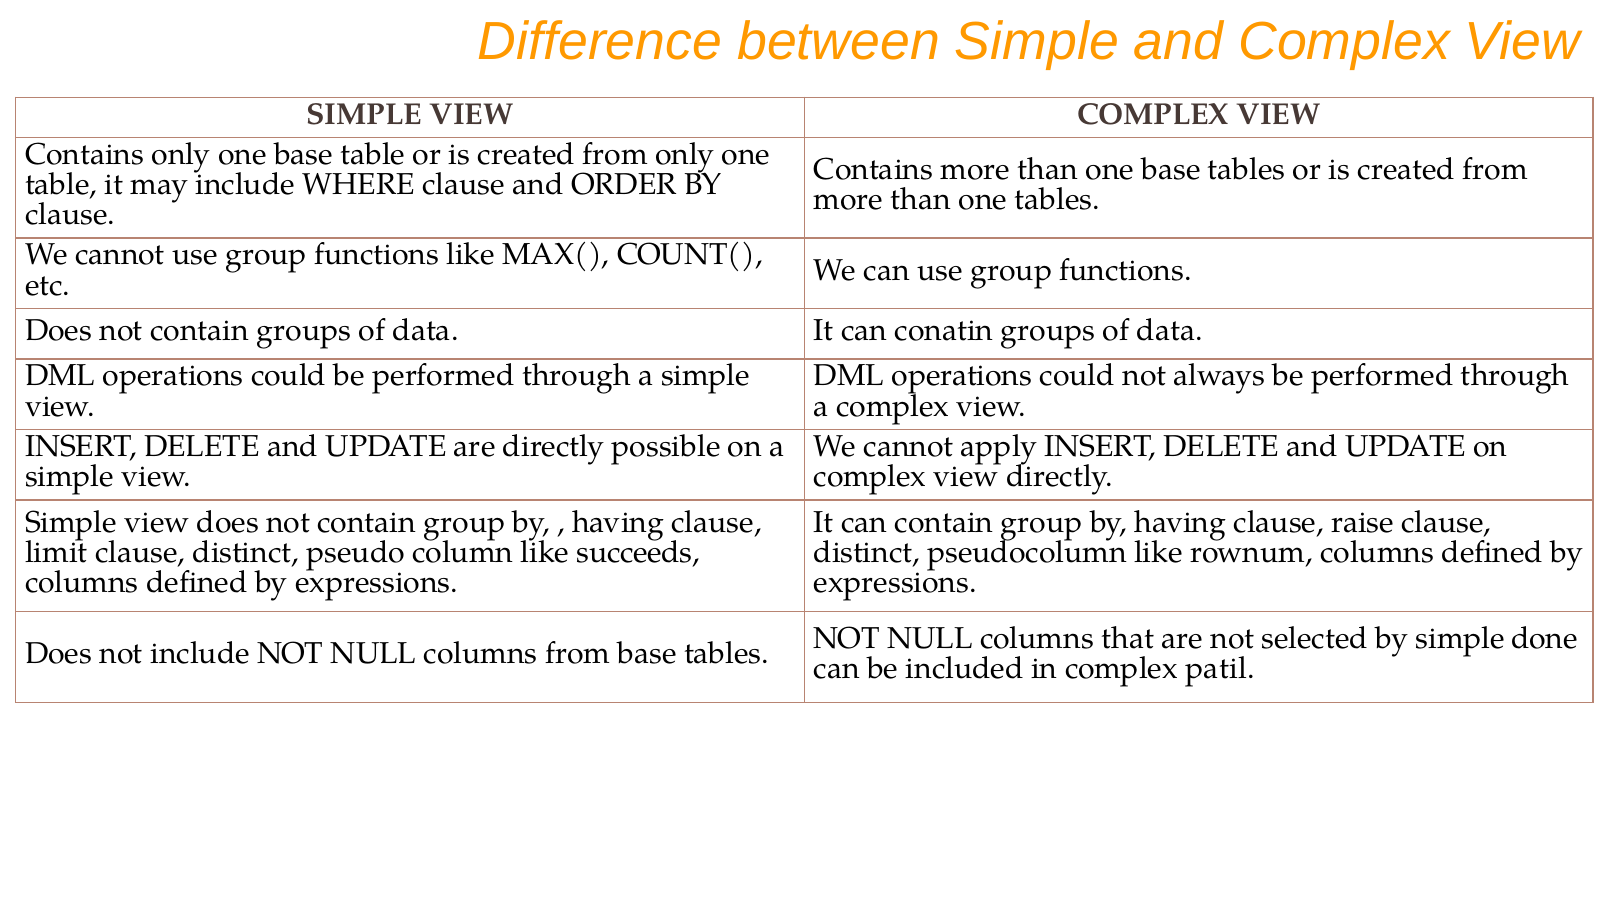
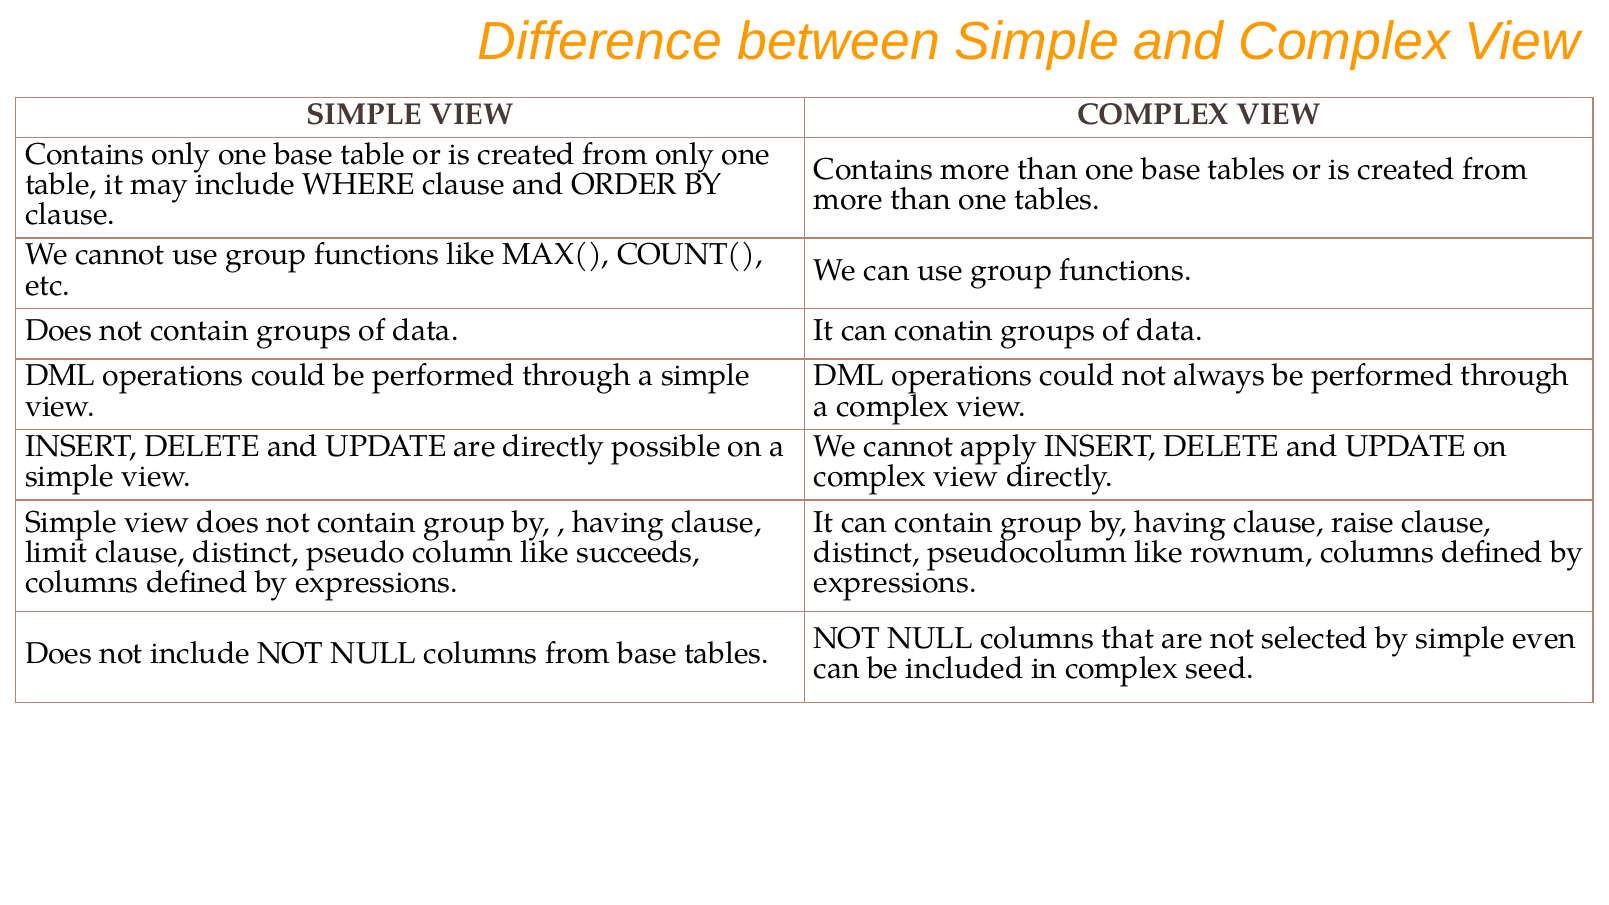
done: done -> even (1544, 639)
patil: patil -> seed (1220, 669)
